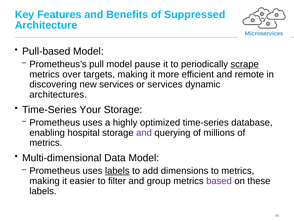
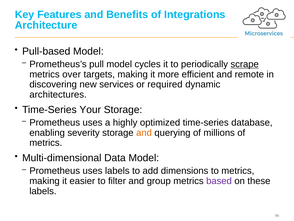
Suppressed: Suppressed -> Integrations (195, 14)
pause: pause -> cycles (148, 64)
or services: services -> required (165, 84)
hospital: hospital -> severity (84, 132)
and colour: purple -> orange (144, 132)
labels underline: present -> none (117, 170)
